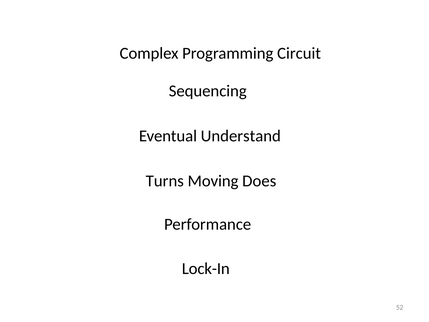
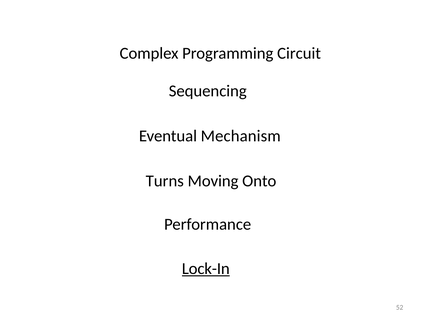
Understand: Understand -> Mechanism (241, 136)
Does: Does -> Onto (259, 181)
Lock-In underline: none -> present (206, 268)
